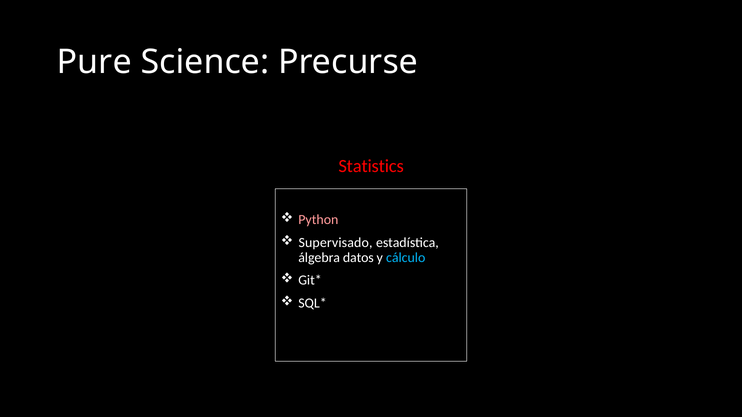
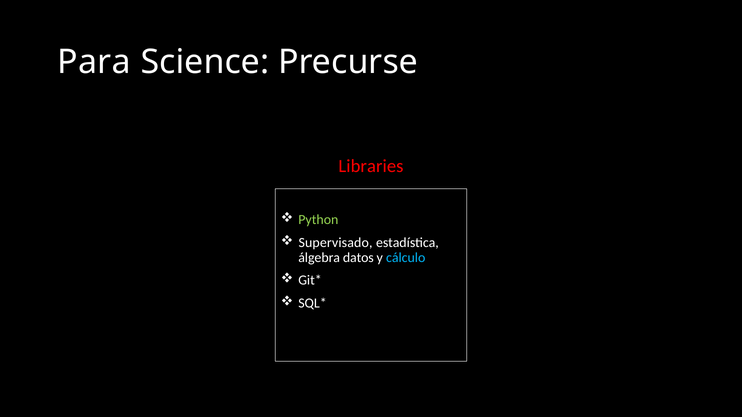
Pure: Pure -> Para (94, 62)
Statistics: Statistics -> Libraries (371, 166)
Python colour: pink -> light green (318, 220)
